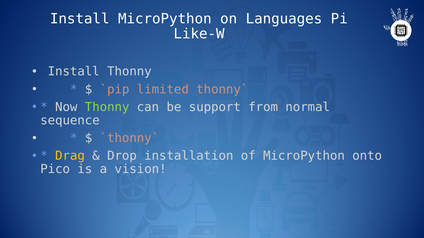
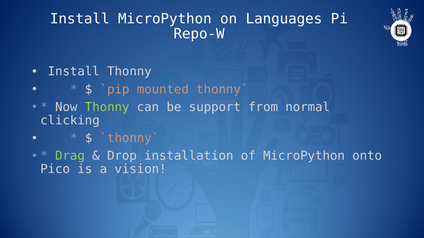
Like-W: Like-W -> Repo-W (199, 34)
limited: limited -> mounted (163, 89)
sequence: sequence -> clicking (70, 121)
Drag colour: yellow -> light green (70, 156)
